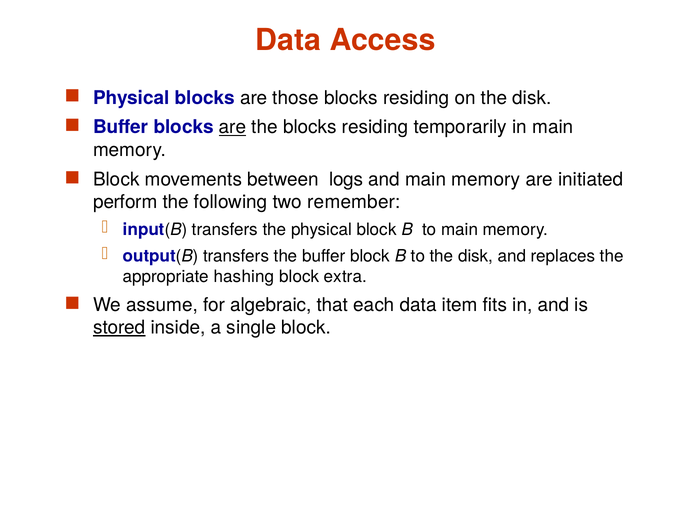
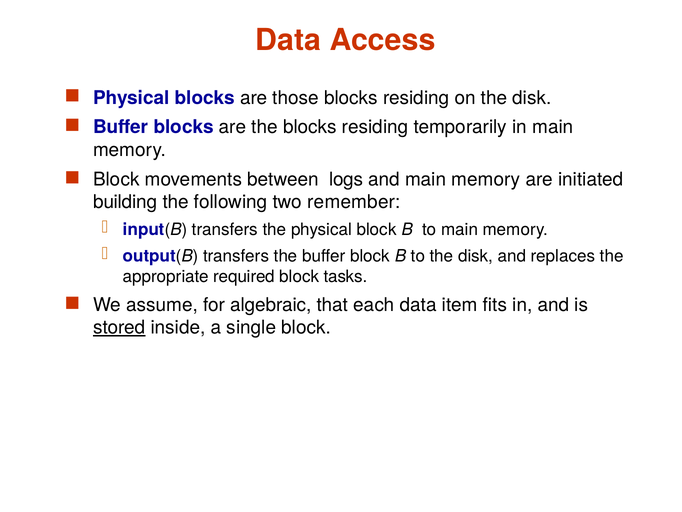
are underline: present -> none (233, 127)
perform: perform -> building (125, 202)
hashing: hashing -> required (244, 276)
extra: extra -> tasks (346, 276)
